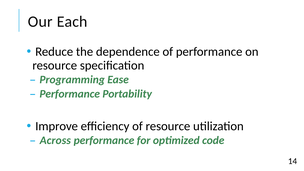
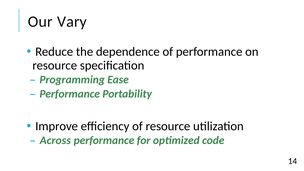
Each: Each -> Vary (72, 22)
